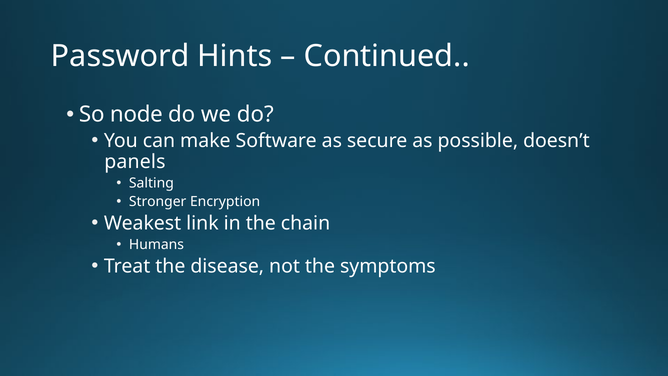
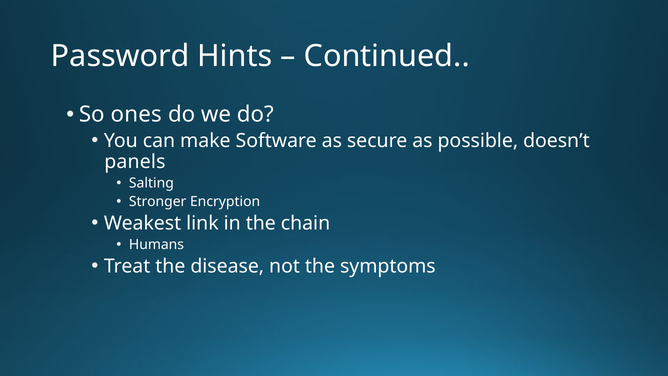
node: node -> ones (136, 114)
